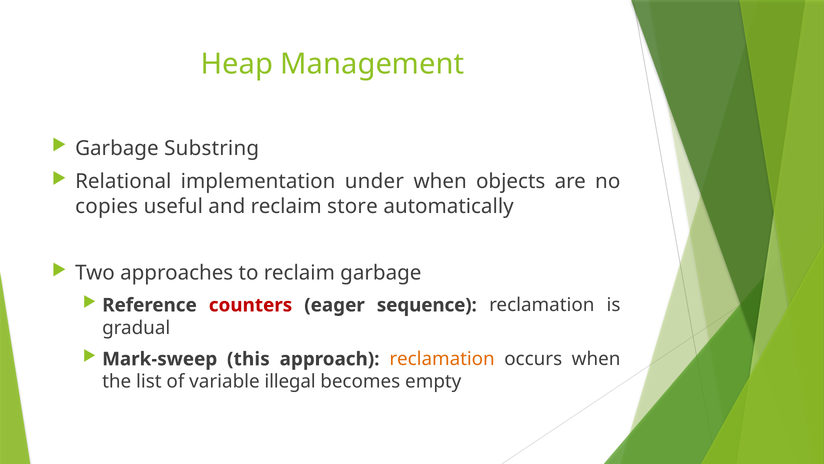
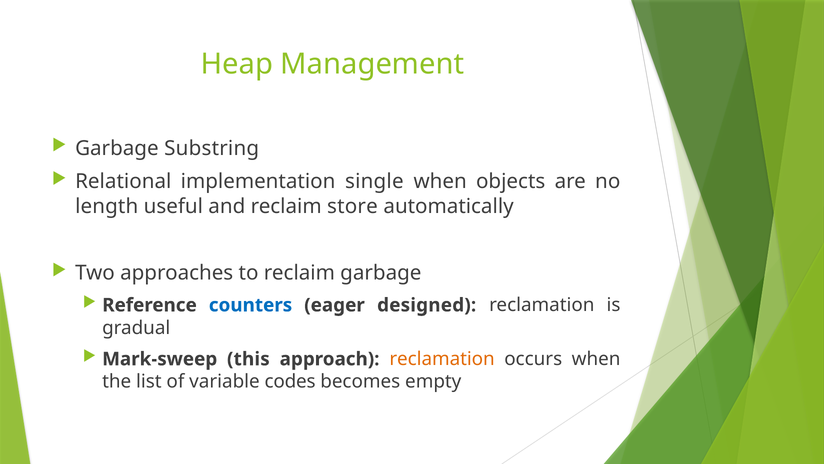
under: under -> single (374, 181)
copies: copies -> length (107, 206)
counters colour: red -> blue (251, 305)
sequence: sequence -> designed (427, 305)
illegal: illegal -> codes (290, 381)
